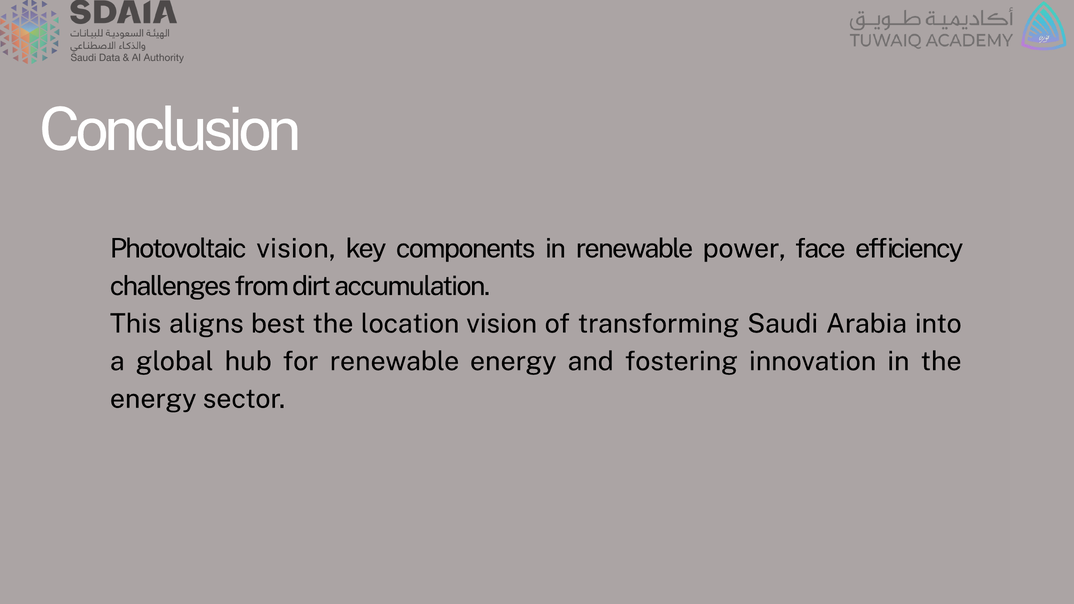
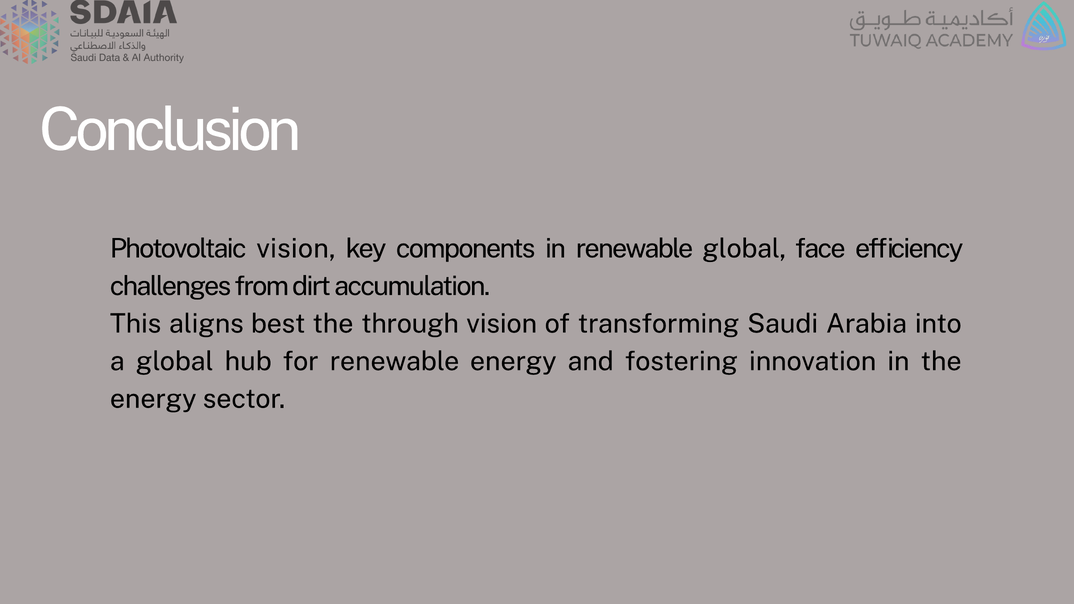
renewable power: power -> global (744, 249)
location: location -> through (410, 324)
